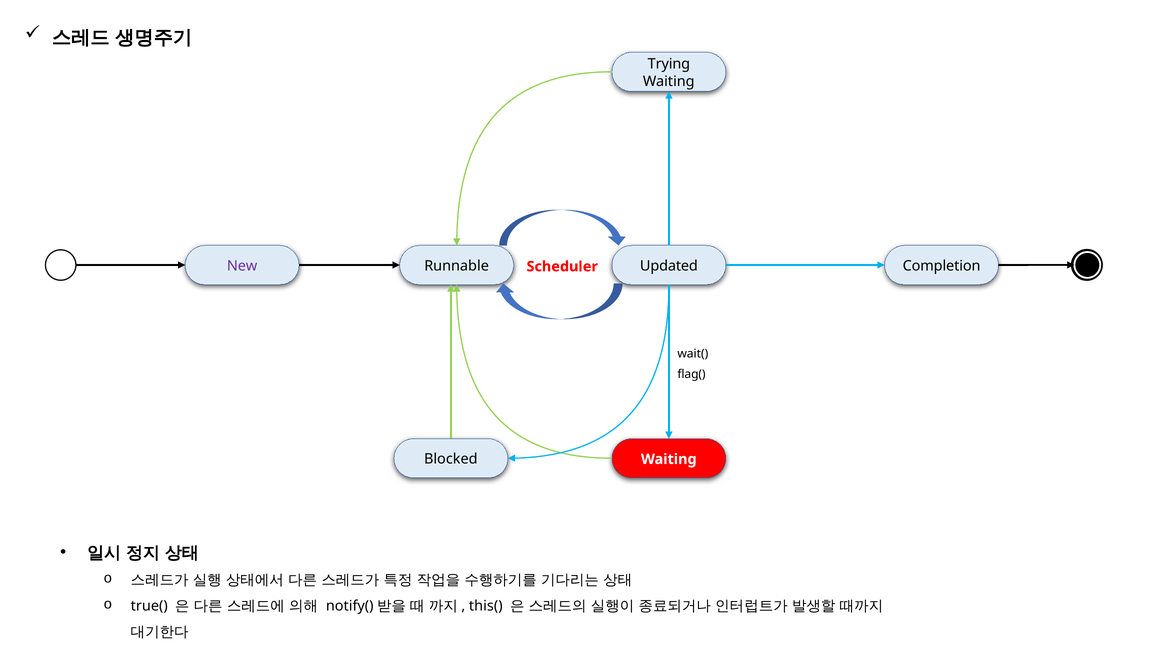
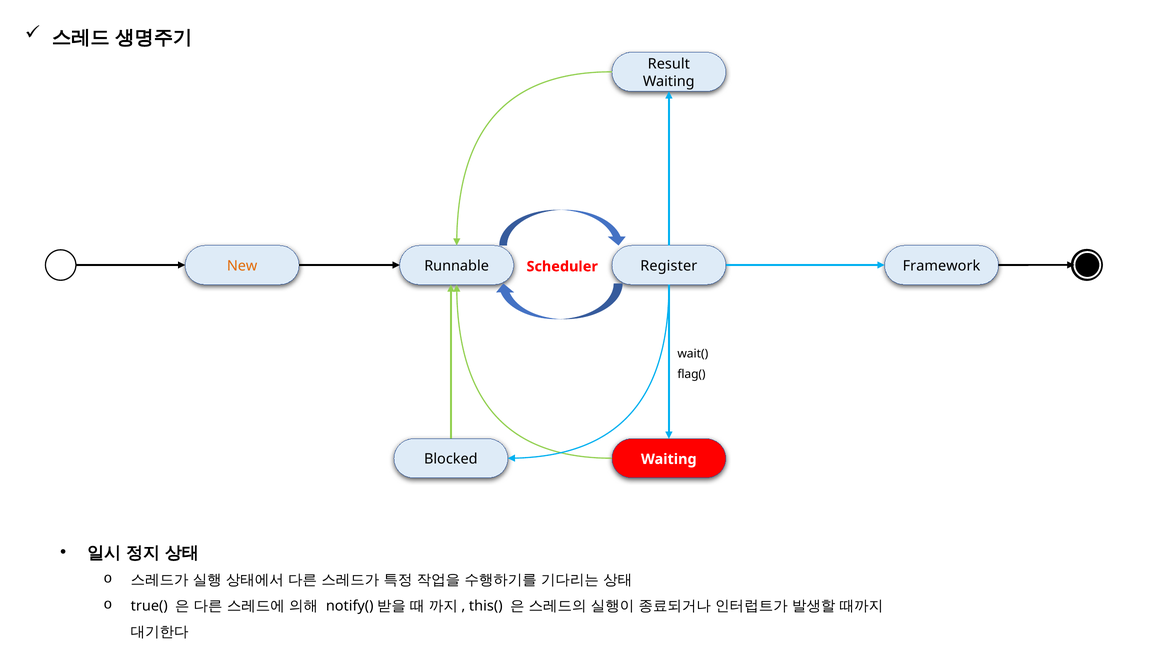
Trying: Trying -> Result (669, 64)
New colour: purple -> orange (242, 266)
Updated: Updated -> Register (669, 266)
Completion: Completion -> Framework (941, 266)
